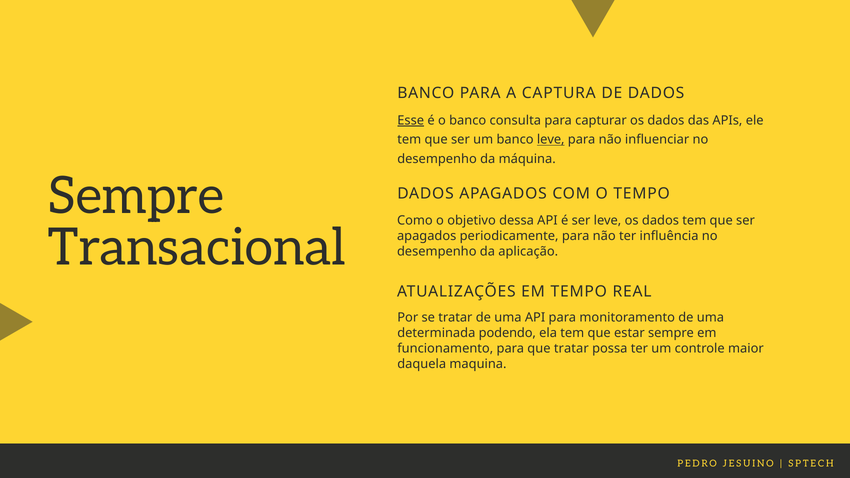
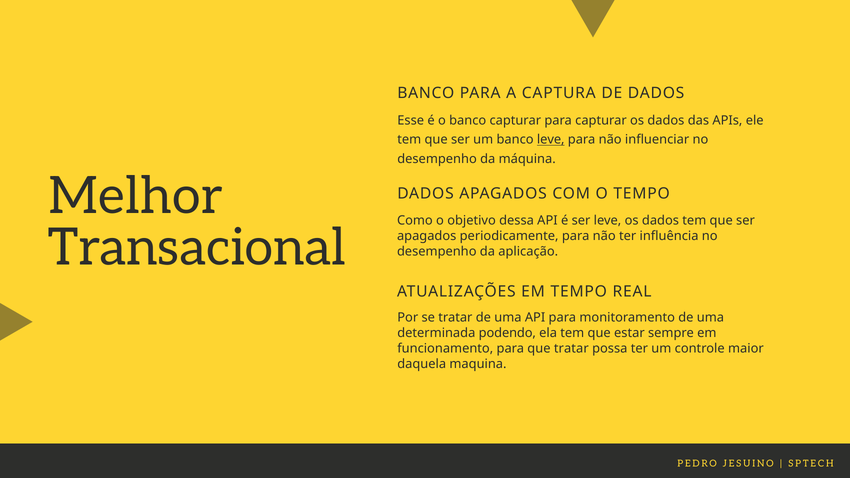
Esse underline: present -> none (411, 121)
banco consulta: consulta -> capturar (515, 121)
Sempre: Sempre -> Melhor (136, 197)
